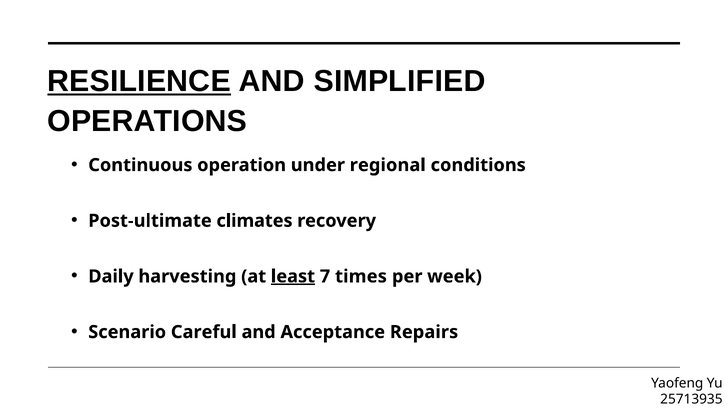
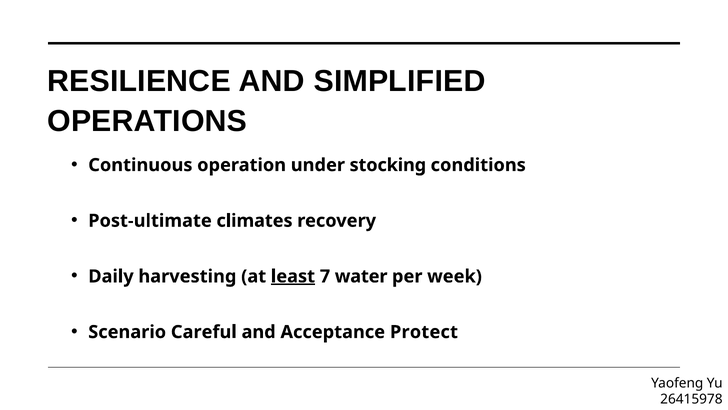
RESILIENCE underline: present -> none (139, 81)
regional: regional -> stocking (388, 165)
times: times -> water (361, 276)
Repairs: Repairs -> Protect (424, 332)
25713935: 25713935 -> 26415978 (691, 399)
